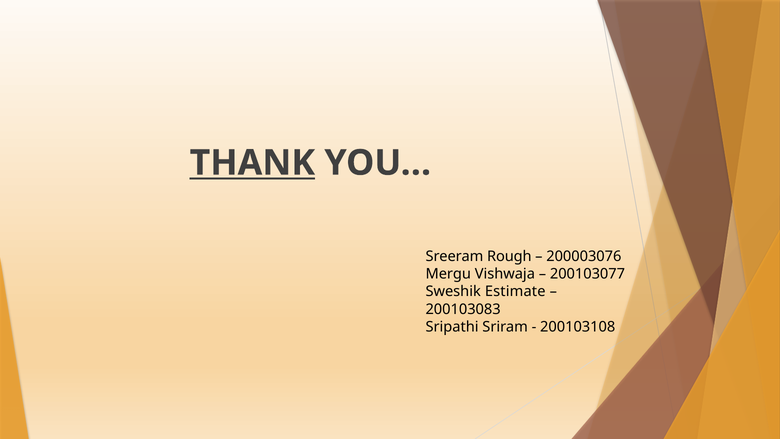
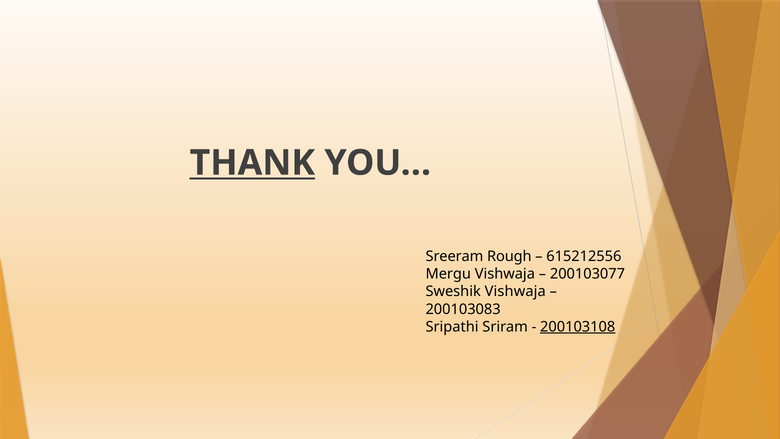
200003076: 200003076 -> 615212556 (584, 256)
Sweshik Estimate: Estimate -> Vishwaja (515, 291)
200103108 underline: none -> present (578, 327)
